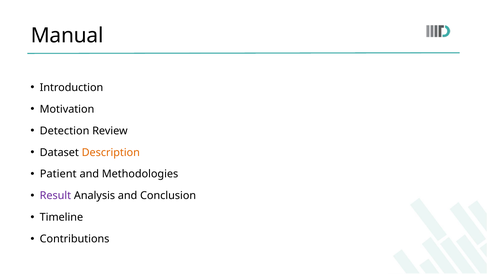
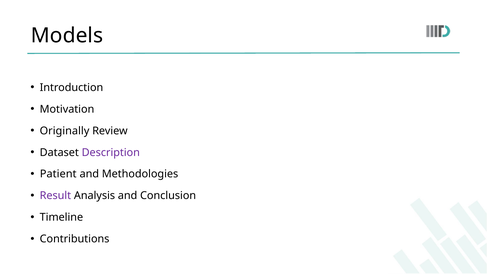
Manual: Manual -> Models (67, 36)
Detection: Detection -> Originally (65, 131)
Description colour: orange -> purple (111, 152)
